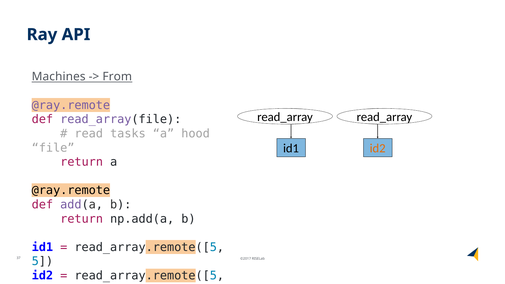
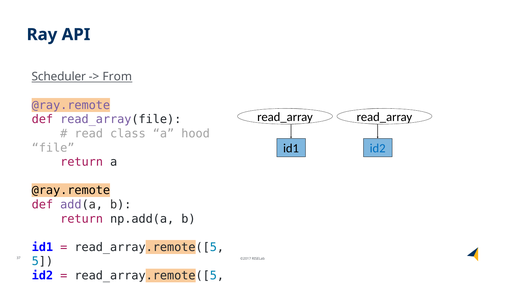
Machines: Machines -> Scheduler (59, 77)
tasks: tasks -> class (128, 134)
id2 colour: orange -> blue (378, 149)
